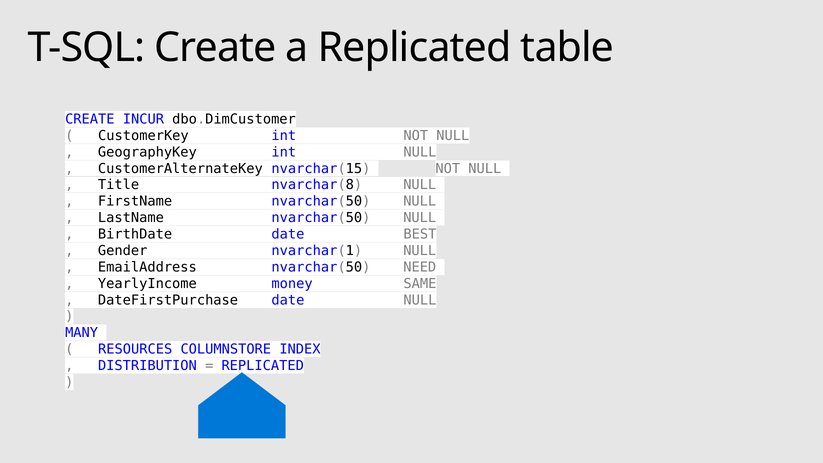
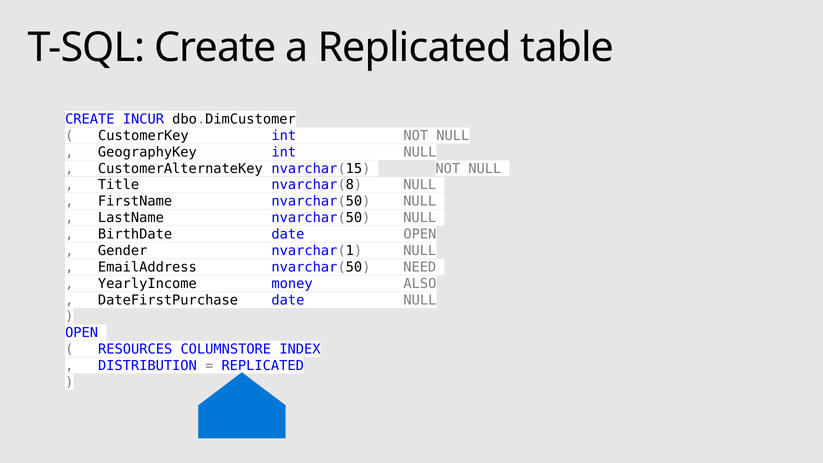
date BEST: BEST -> OPEN (420, 234)
SAME: SAME -> ALSO (420, 284)
MANY: MANY -> OPEN (82, 333)
